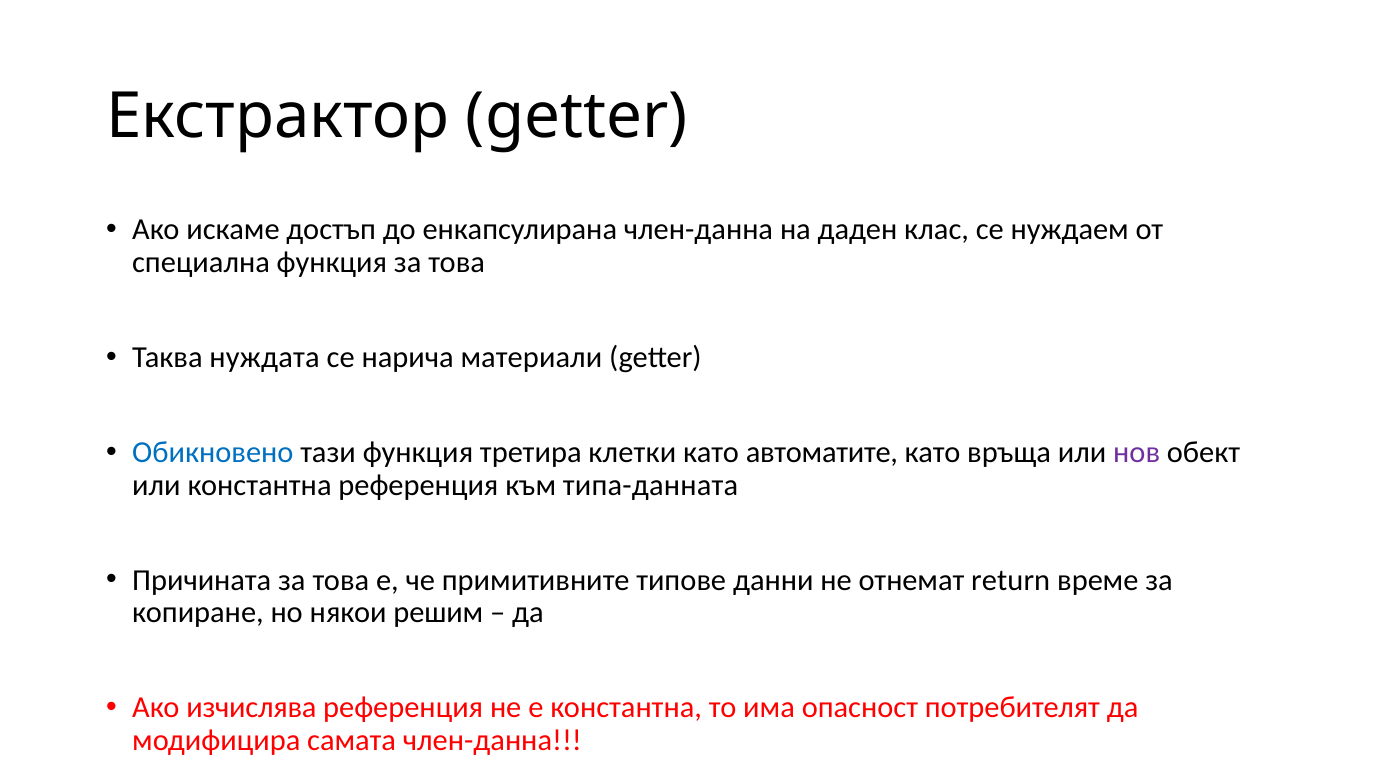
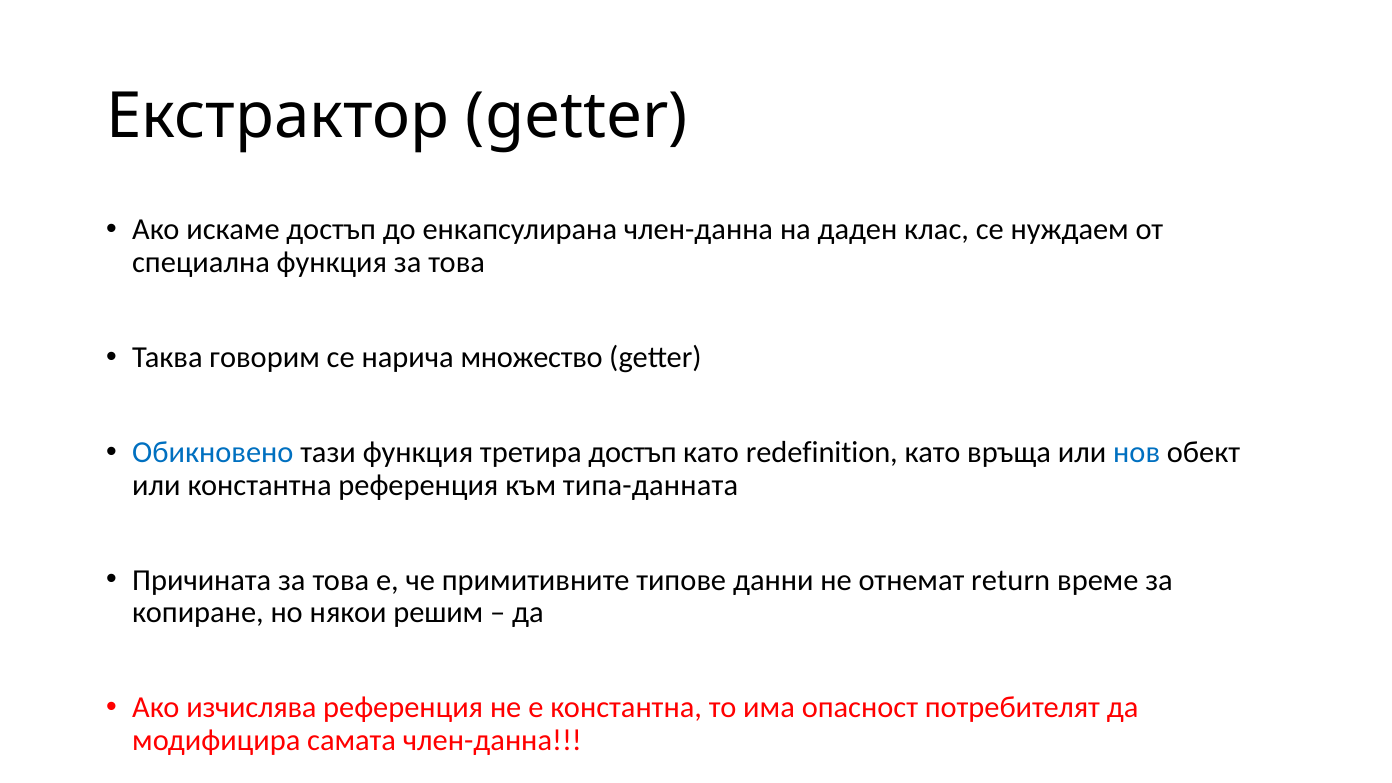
нуждата: нуждата -> говорим (265, 358)
материали: материали -> множество (532, 358)
третира клетки: клетки -> достъп (633, 452)
автоматите: автоматите -> redefinition (822, 452)
нов colour: purple -> blue (1137, 452)
